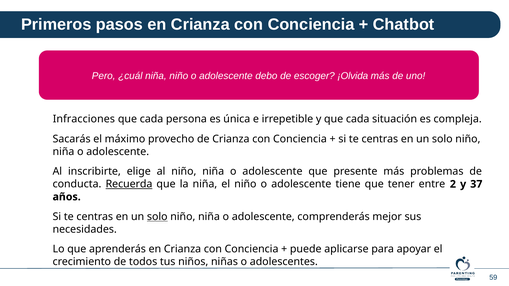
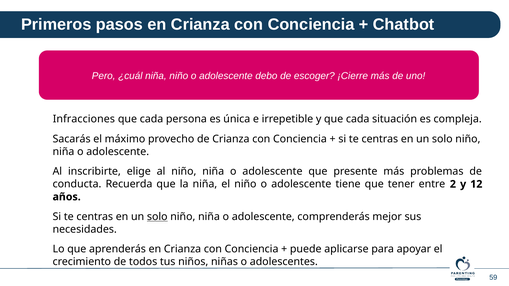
¡Olvida: ¡Olvida -> ¡Cierre (353, 76)
Recuerda underline: present -> none (129, 184)
37: 37 -> 12 (476, 184)
